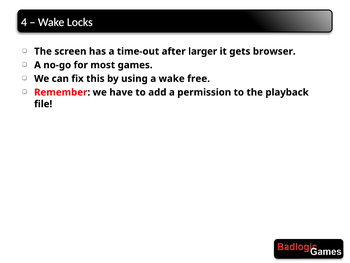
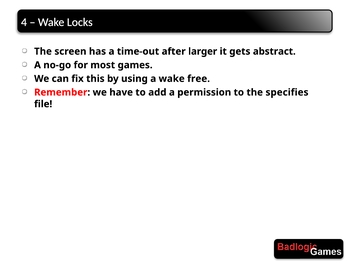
browser: browser -> abstract (274, 51)
playback: playback -> specifies (287, 92)
